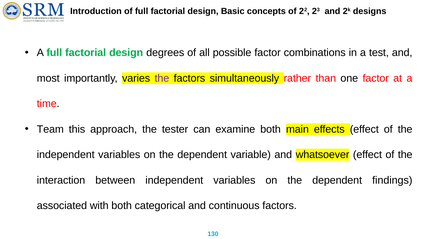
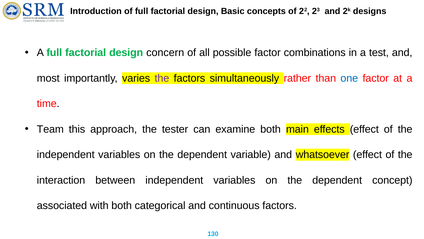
degrees: degrees -> concern (165, 53)
one colour: black -> blue (349, 78)
findings: findings -> concept (392, 180)
